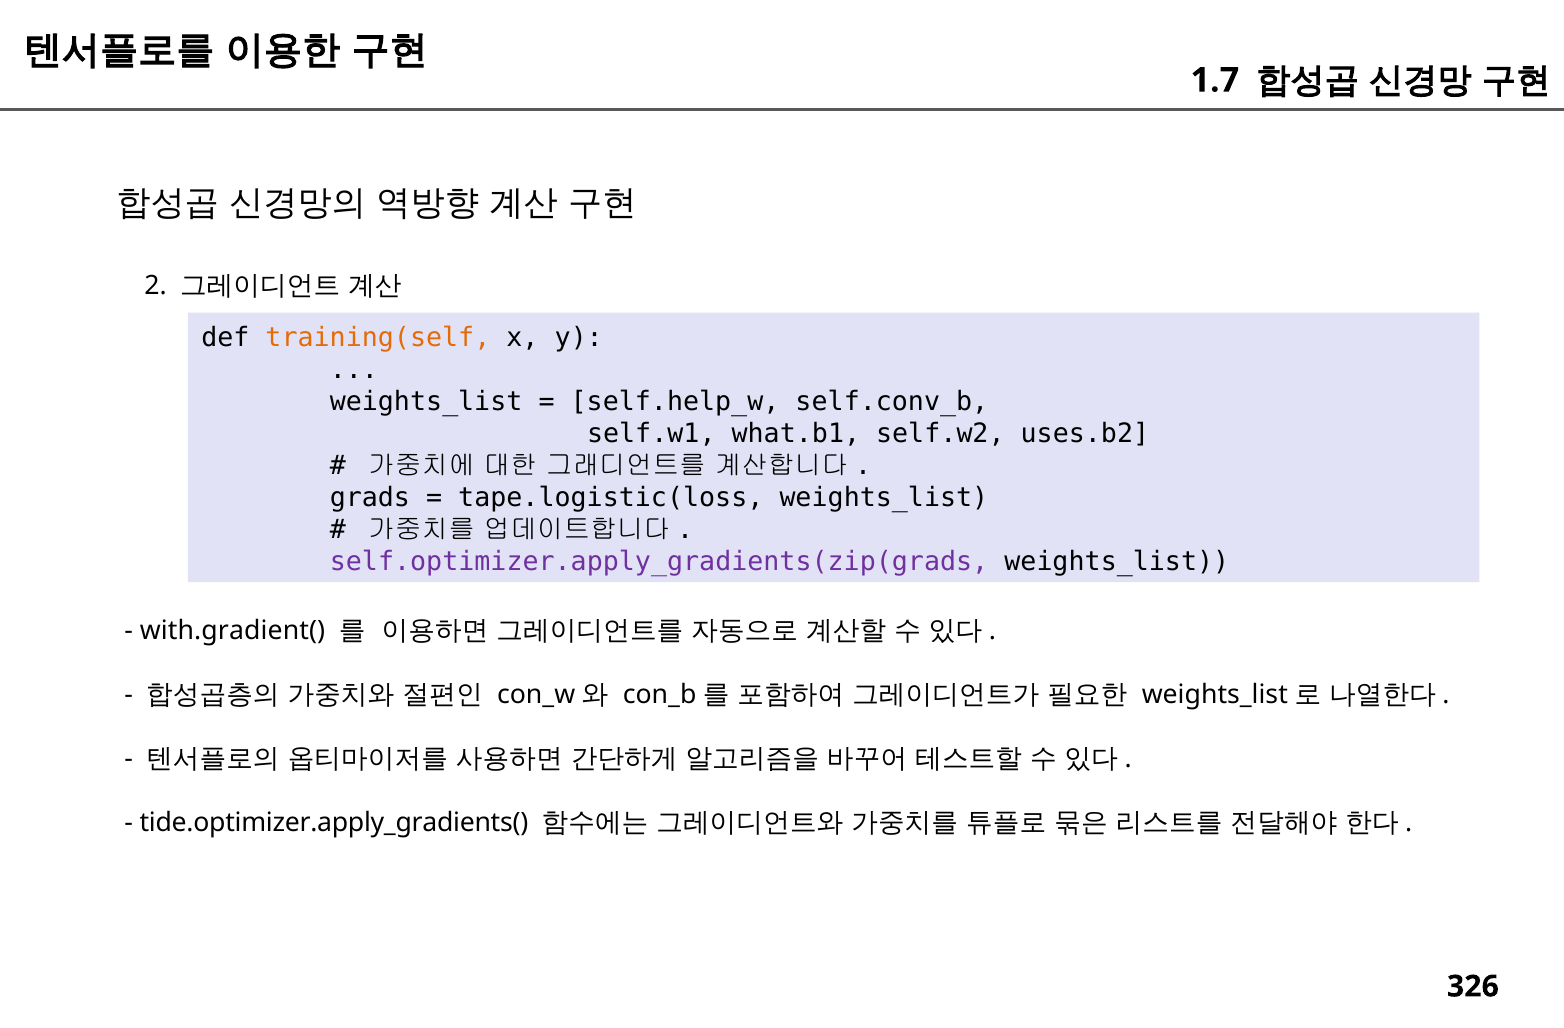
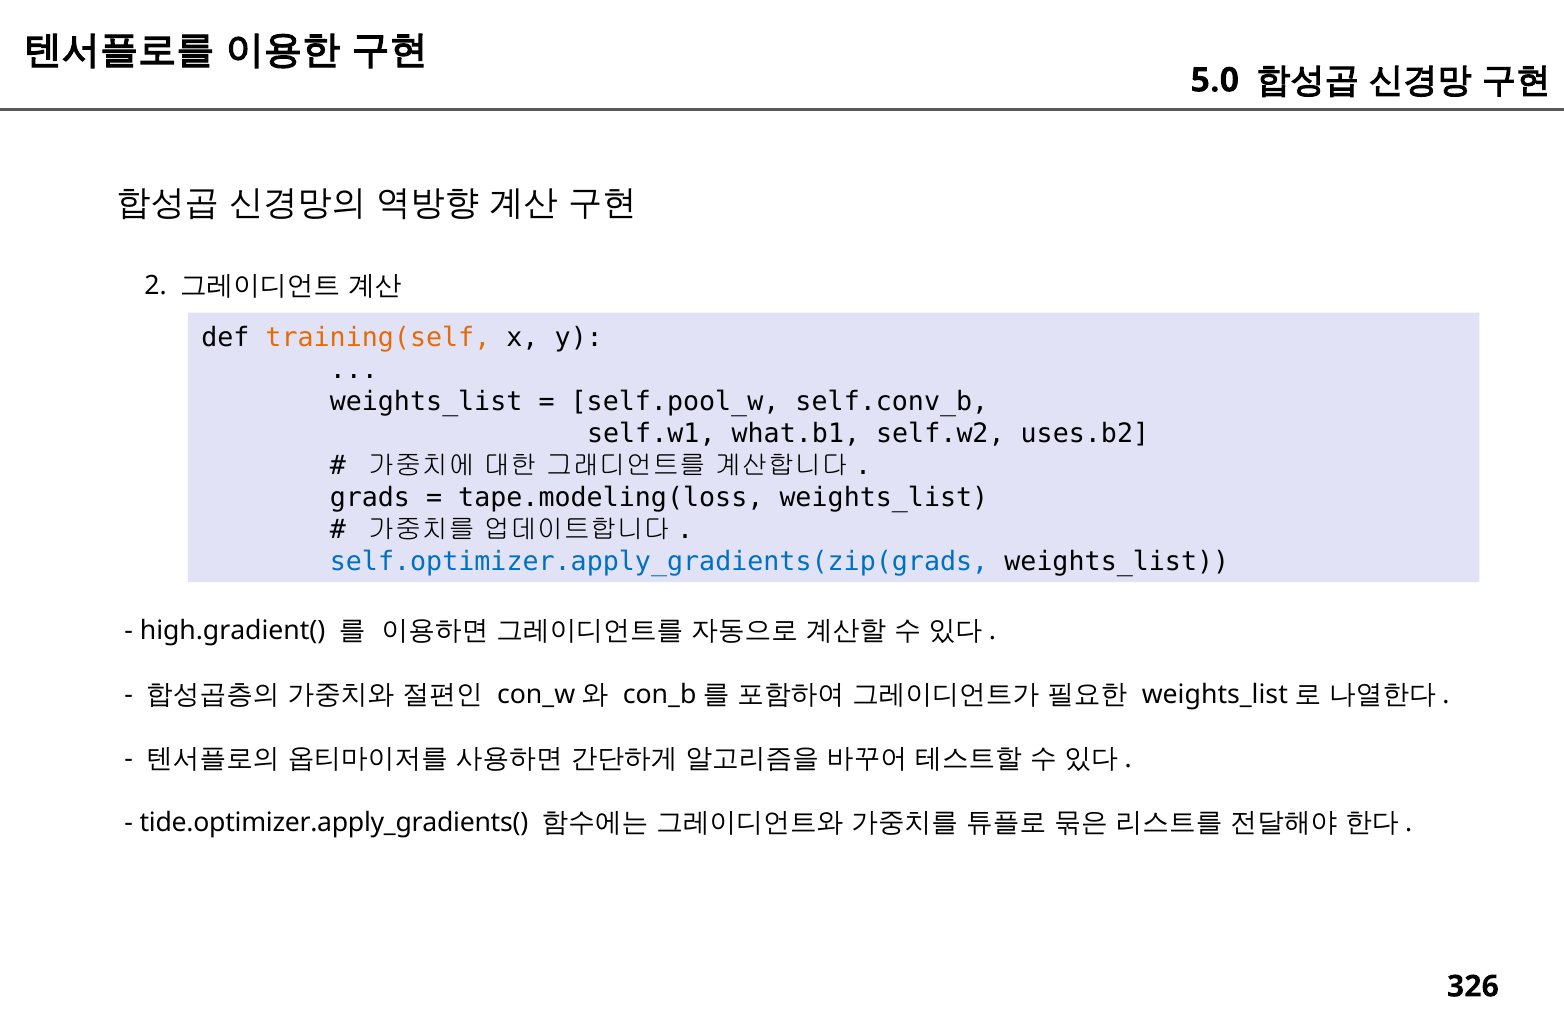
1.7: 1.7 -> 5.0 (1215, 80)
self.help_w: self.help_w -> self.pool_w (675, 401)
tape.logistic(loss: tape.logistic(loss -> tape.modeling(loss (611, 497)
self.optimizer.apply_gradients(zip(grads colour: purple -> blue (659, 561)
with.gradient(: with.gradient( -> high.gradient( (233, 630)
